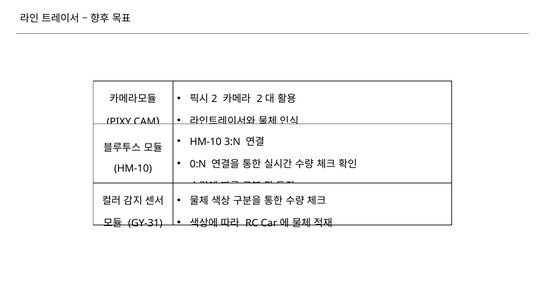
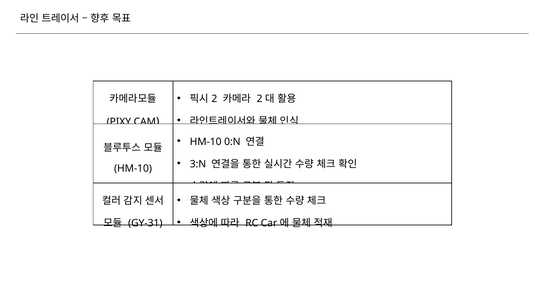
3:N: 3:N -> 0:N (232, 142)
0:N: 0:N -> 3:N (198, 164)
